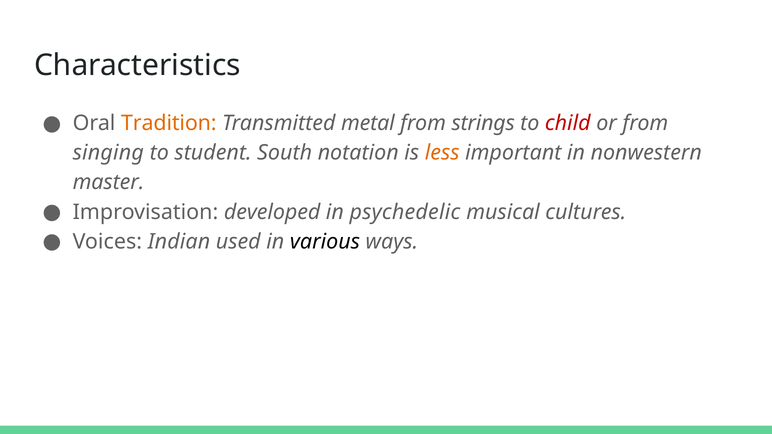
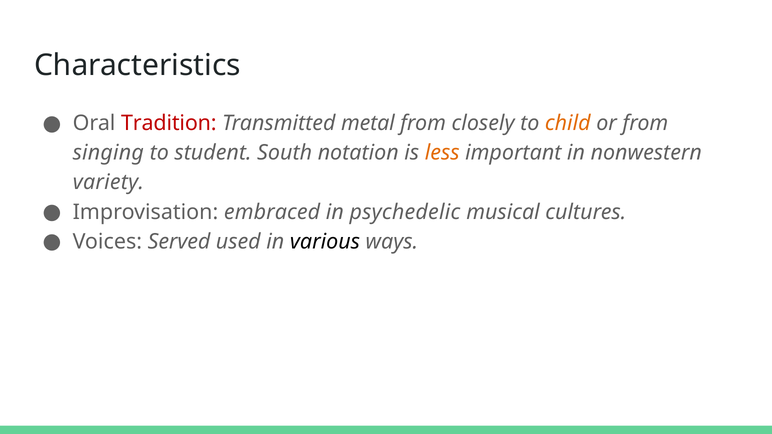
Tradition colour: orange -> red (169, 123)
strings: strings -> closely (483, 123)
child colour: red -> orange (568, 123)
master: master -> variety (108, 182)
developed: developed -> embraced (272, 212)
Indian: Indian -> Served (179, 242)
